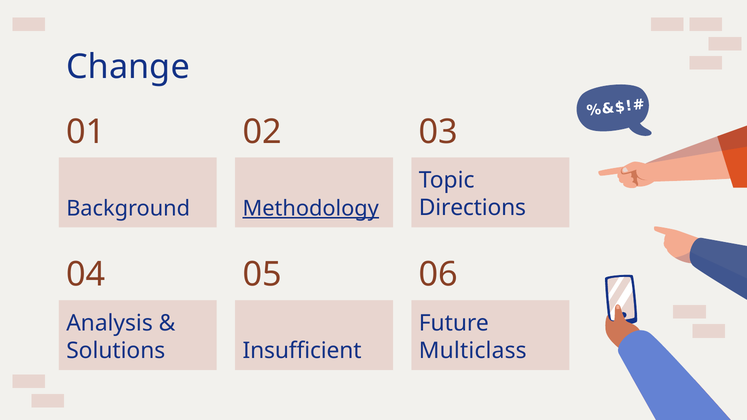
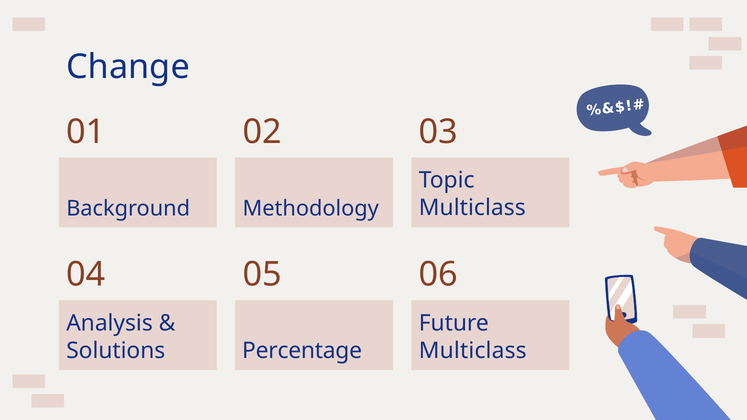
Directions: Directions -> Multiclass (472, 208)
Methodology underline: present -> none (311, 208)
Insufficient: Insufficient -> Percentage (302, 351)
